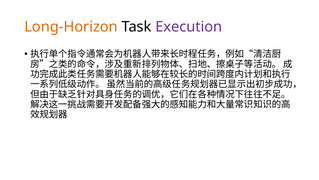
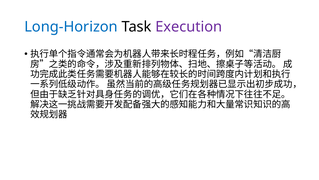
Long-Horizon colour: orange -> blue (71, 27)
